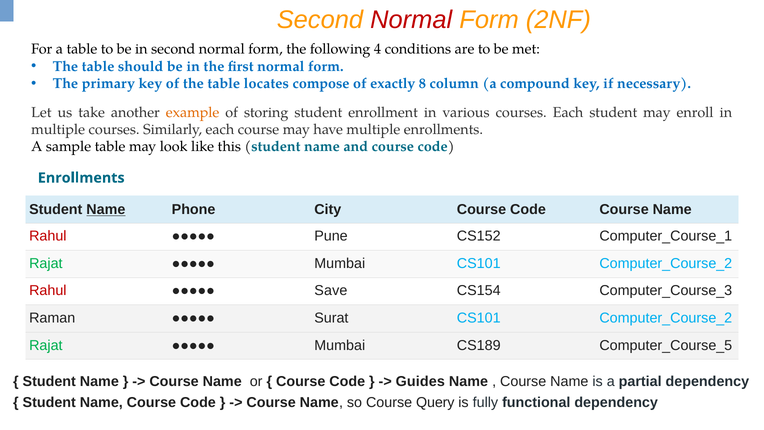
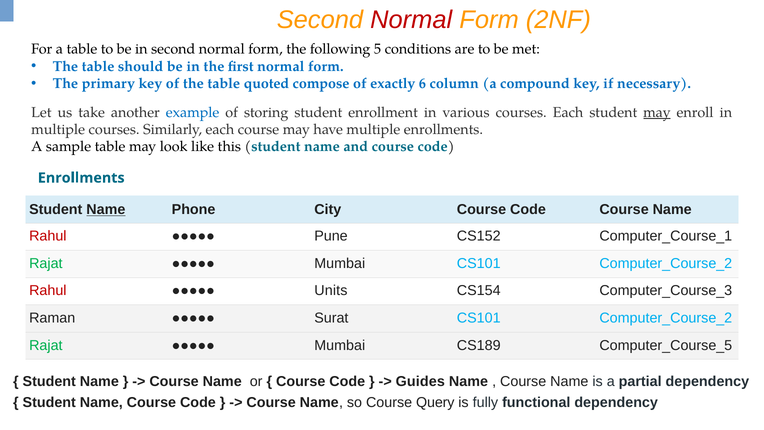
4: 4 -> 5 (378, 49)
locates: locates -> quoted (266, 84)
8: 8 -> 6 (422, 84)
example colour: orange -> blue (193, 112)
may underline: none -> present (657, 112)
Save: Save -> Units (331, 291)
